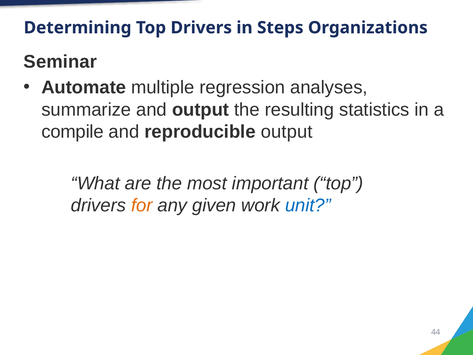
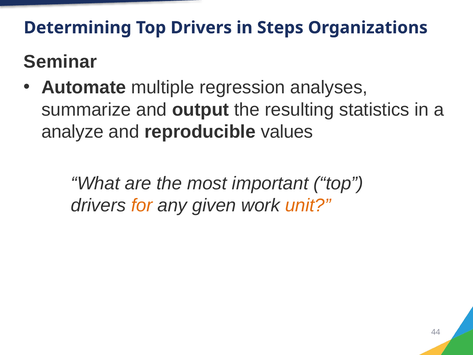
compile: compile -> analyze (73, 132)
reproducible output: output -> values (287, 132)
unit colour: blue -> orange (308, 205)
